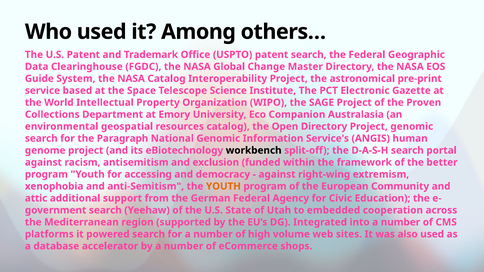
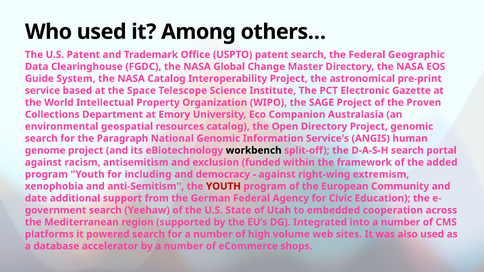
better: better -> added (442, 162)
accessing: accessing -> including (148, 174)
YOUTH colour: orange -> red (223, 186)
attic: attic -> date (36, 198)
